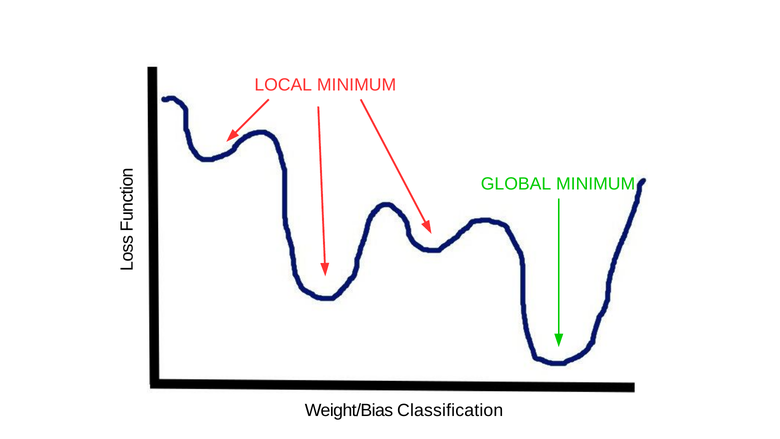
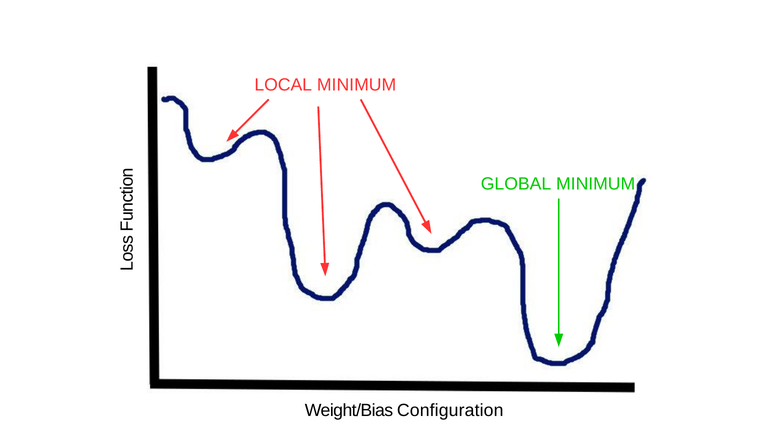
Classification: Classification -> Configuration (450, 410)
